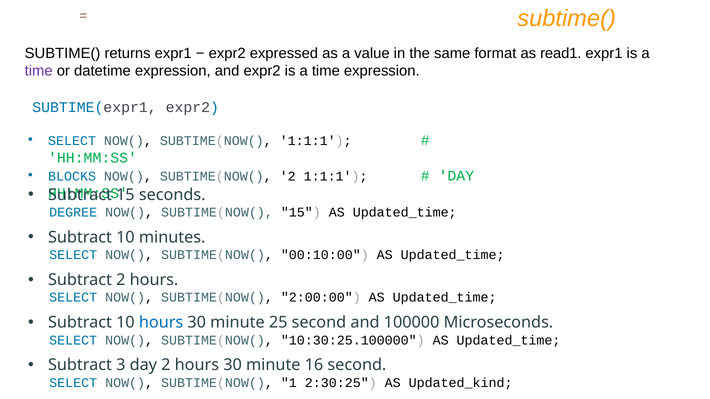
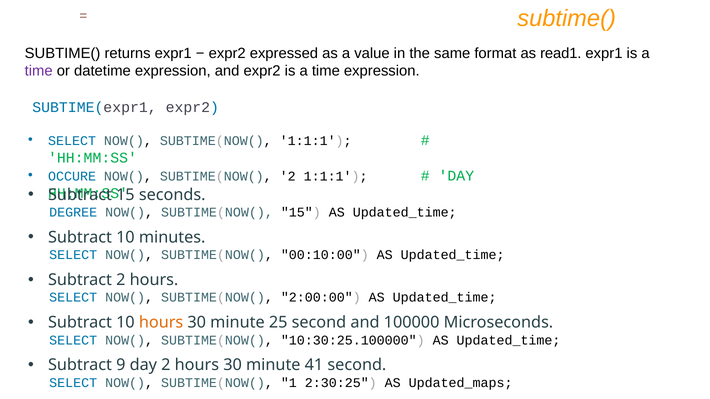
BLOCKS: BLOCKS -> OCCURE (72, 176)
hours colour: blue -> orange (161, 323)
3: 3 -> 9 (121, 365)
16: 16 -> 41 (314, 365)
Updated_kind: Updated_kind -> Updated_maps (461, 383)
